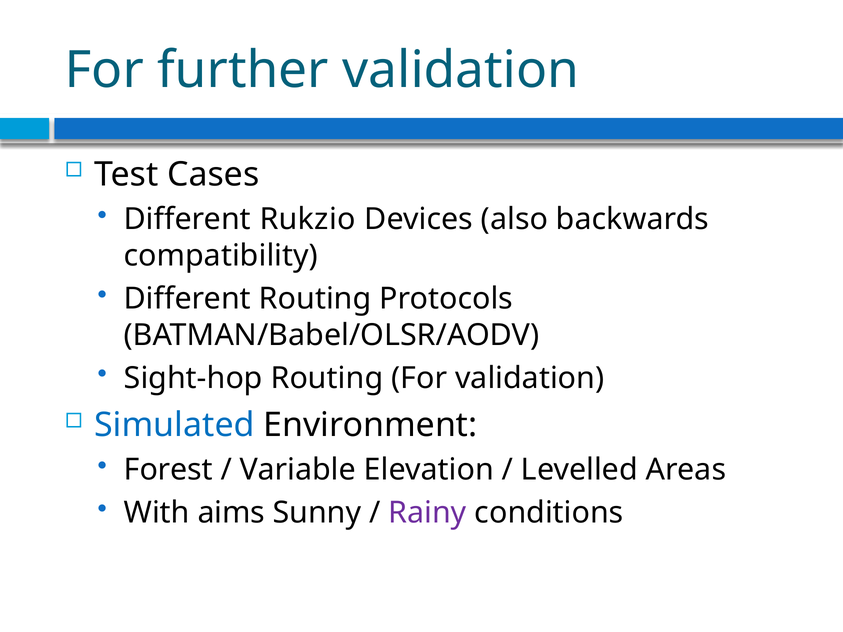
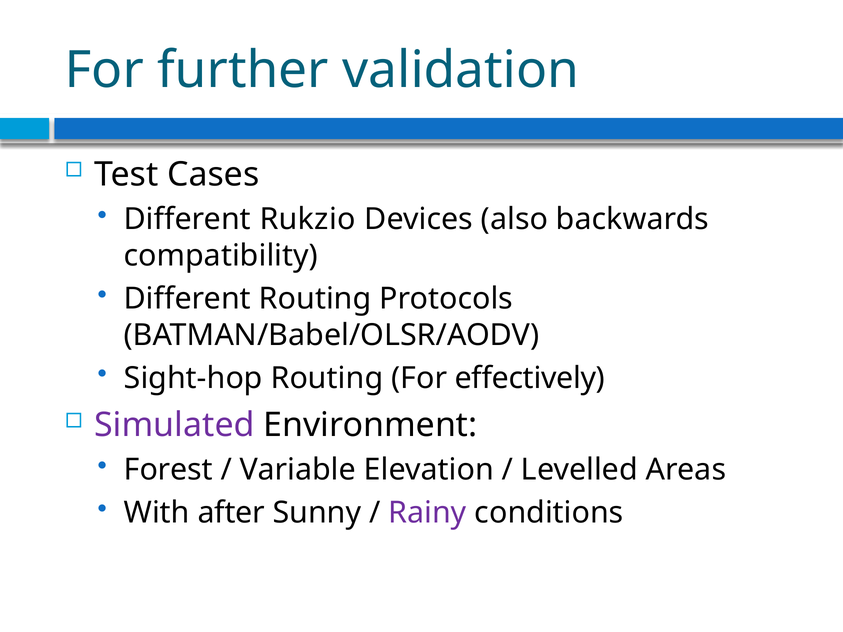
For validation: validation -> effectively (530, 378)
Simulated colour: blue -> purple (174, 425)
aims: aims -> after (231, 513)
